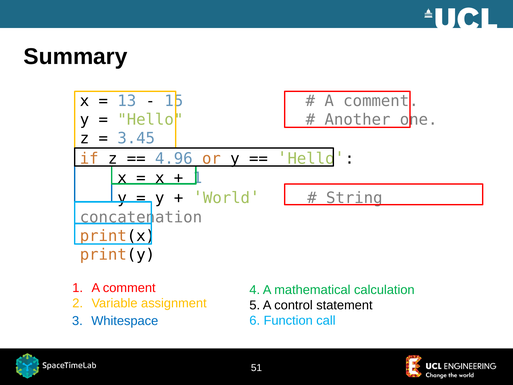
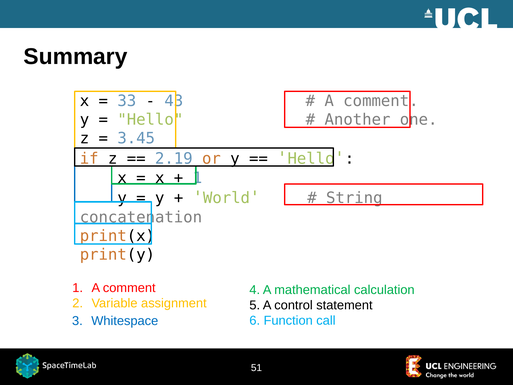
13: 13 -> 33 (127, 101)
15: 15 -> 43 (174, 101)
4.96: 4.96 -> 2.19 (174, 159)
